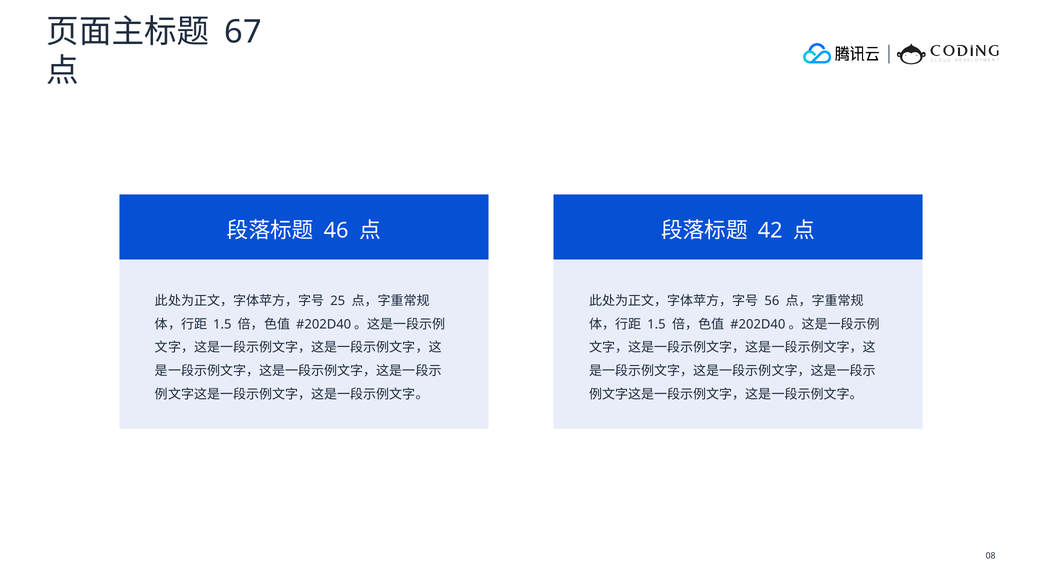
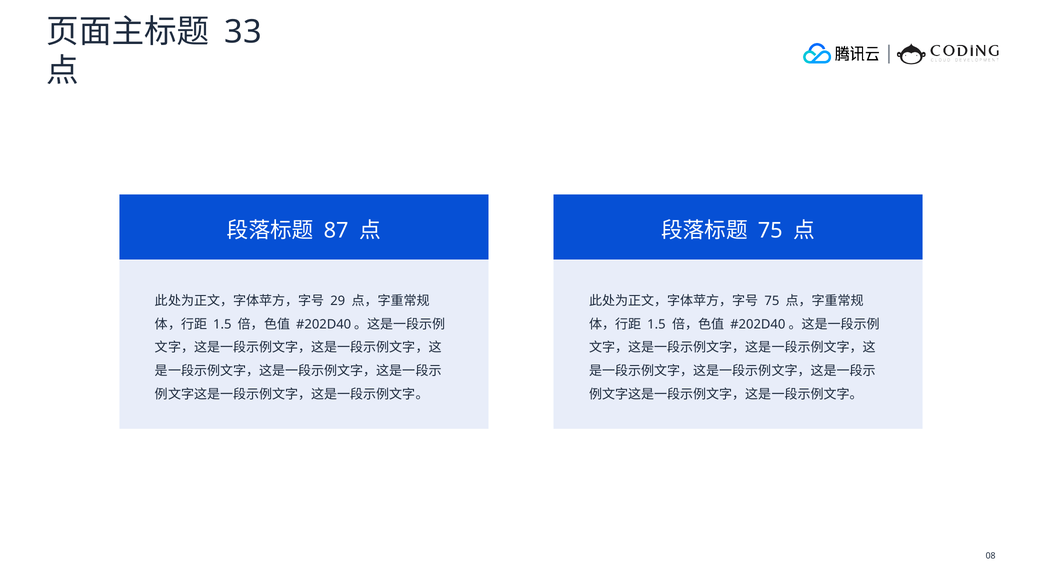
67: 67 -> 33 (243, 32)
46: 46 -> 87 (336, 230)
42: 42 -> 75 (770, 230)
25: 25 -> 29 (338, 301)
56: 56 -> 75 (772, 301)
